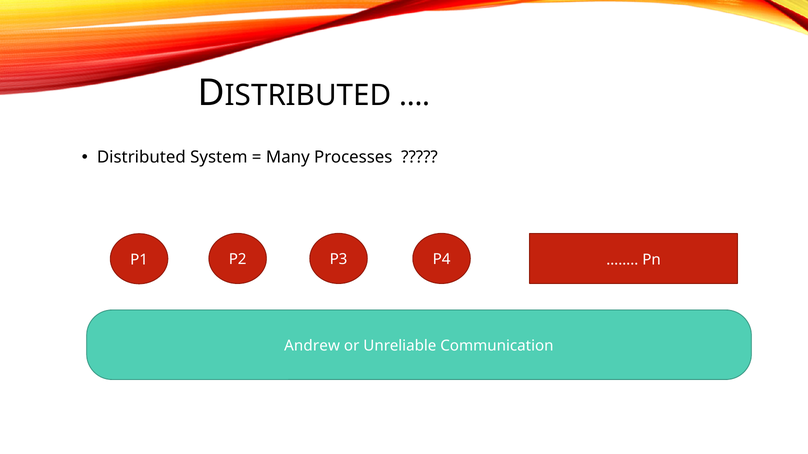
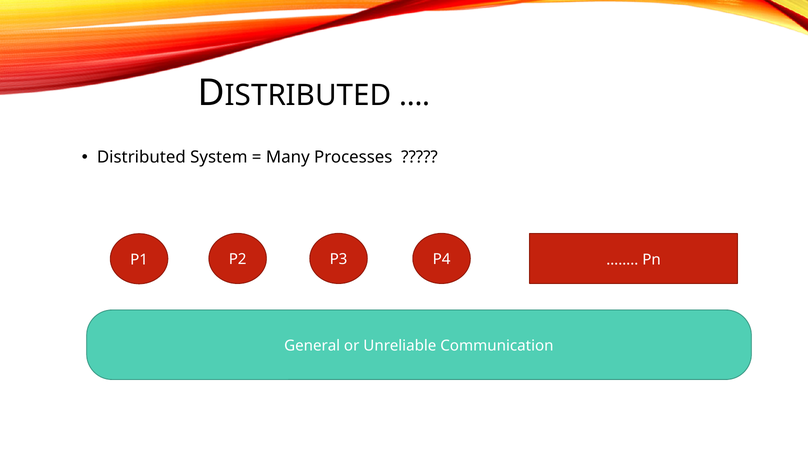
Andrew: Andrew -> General (312, 346)
